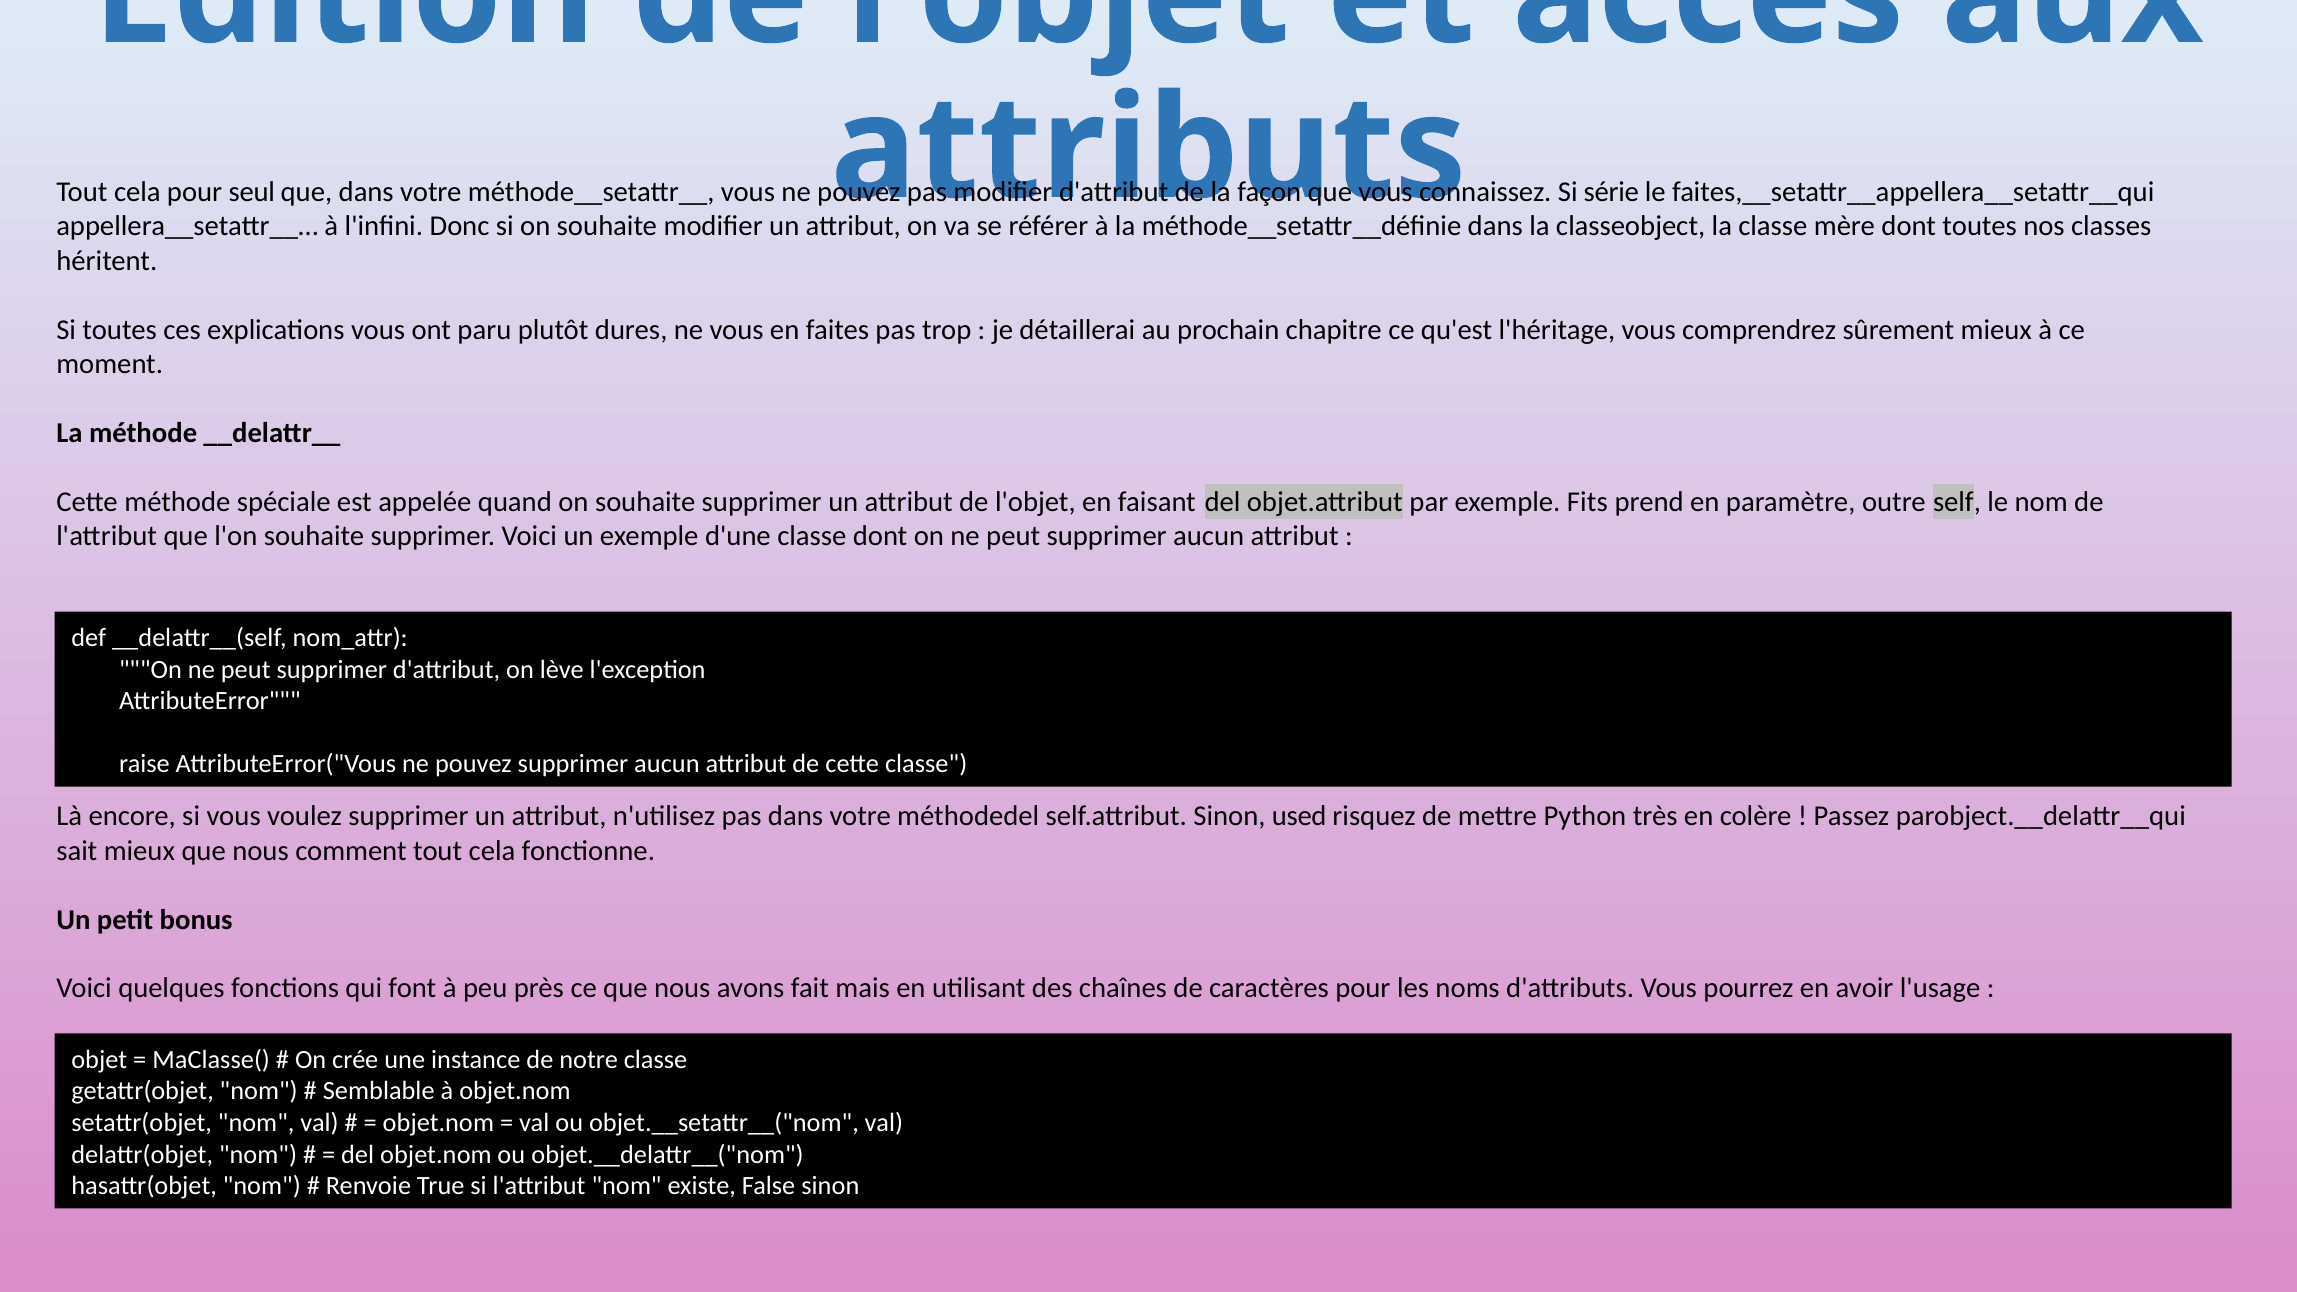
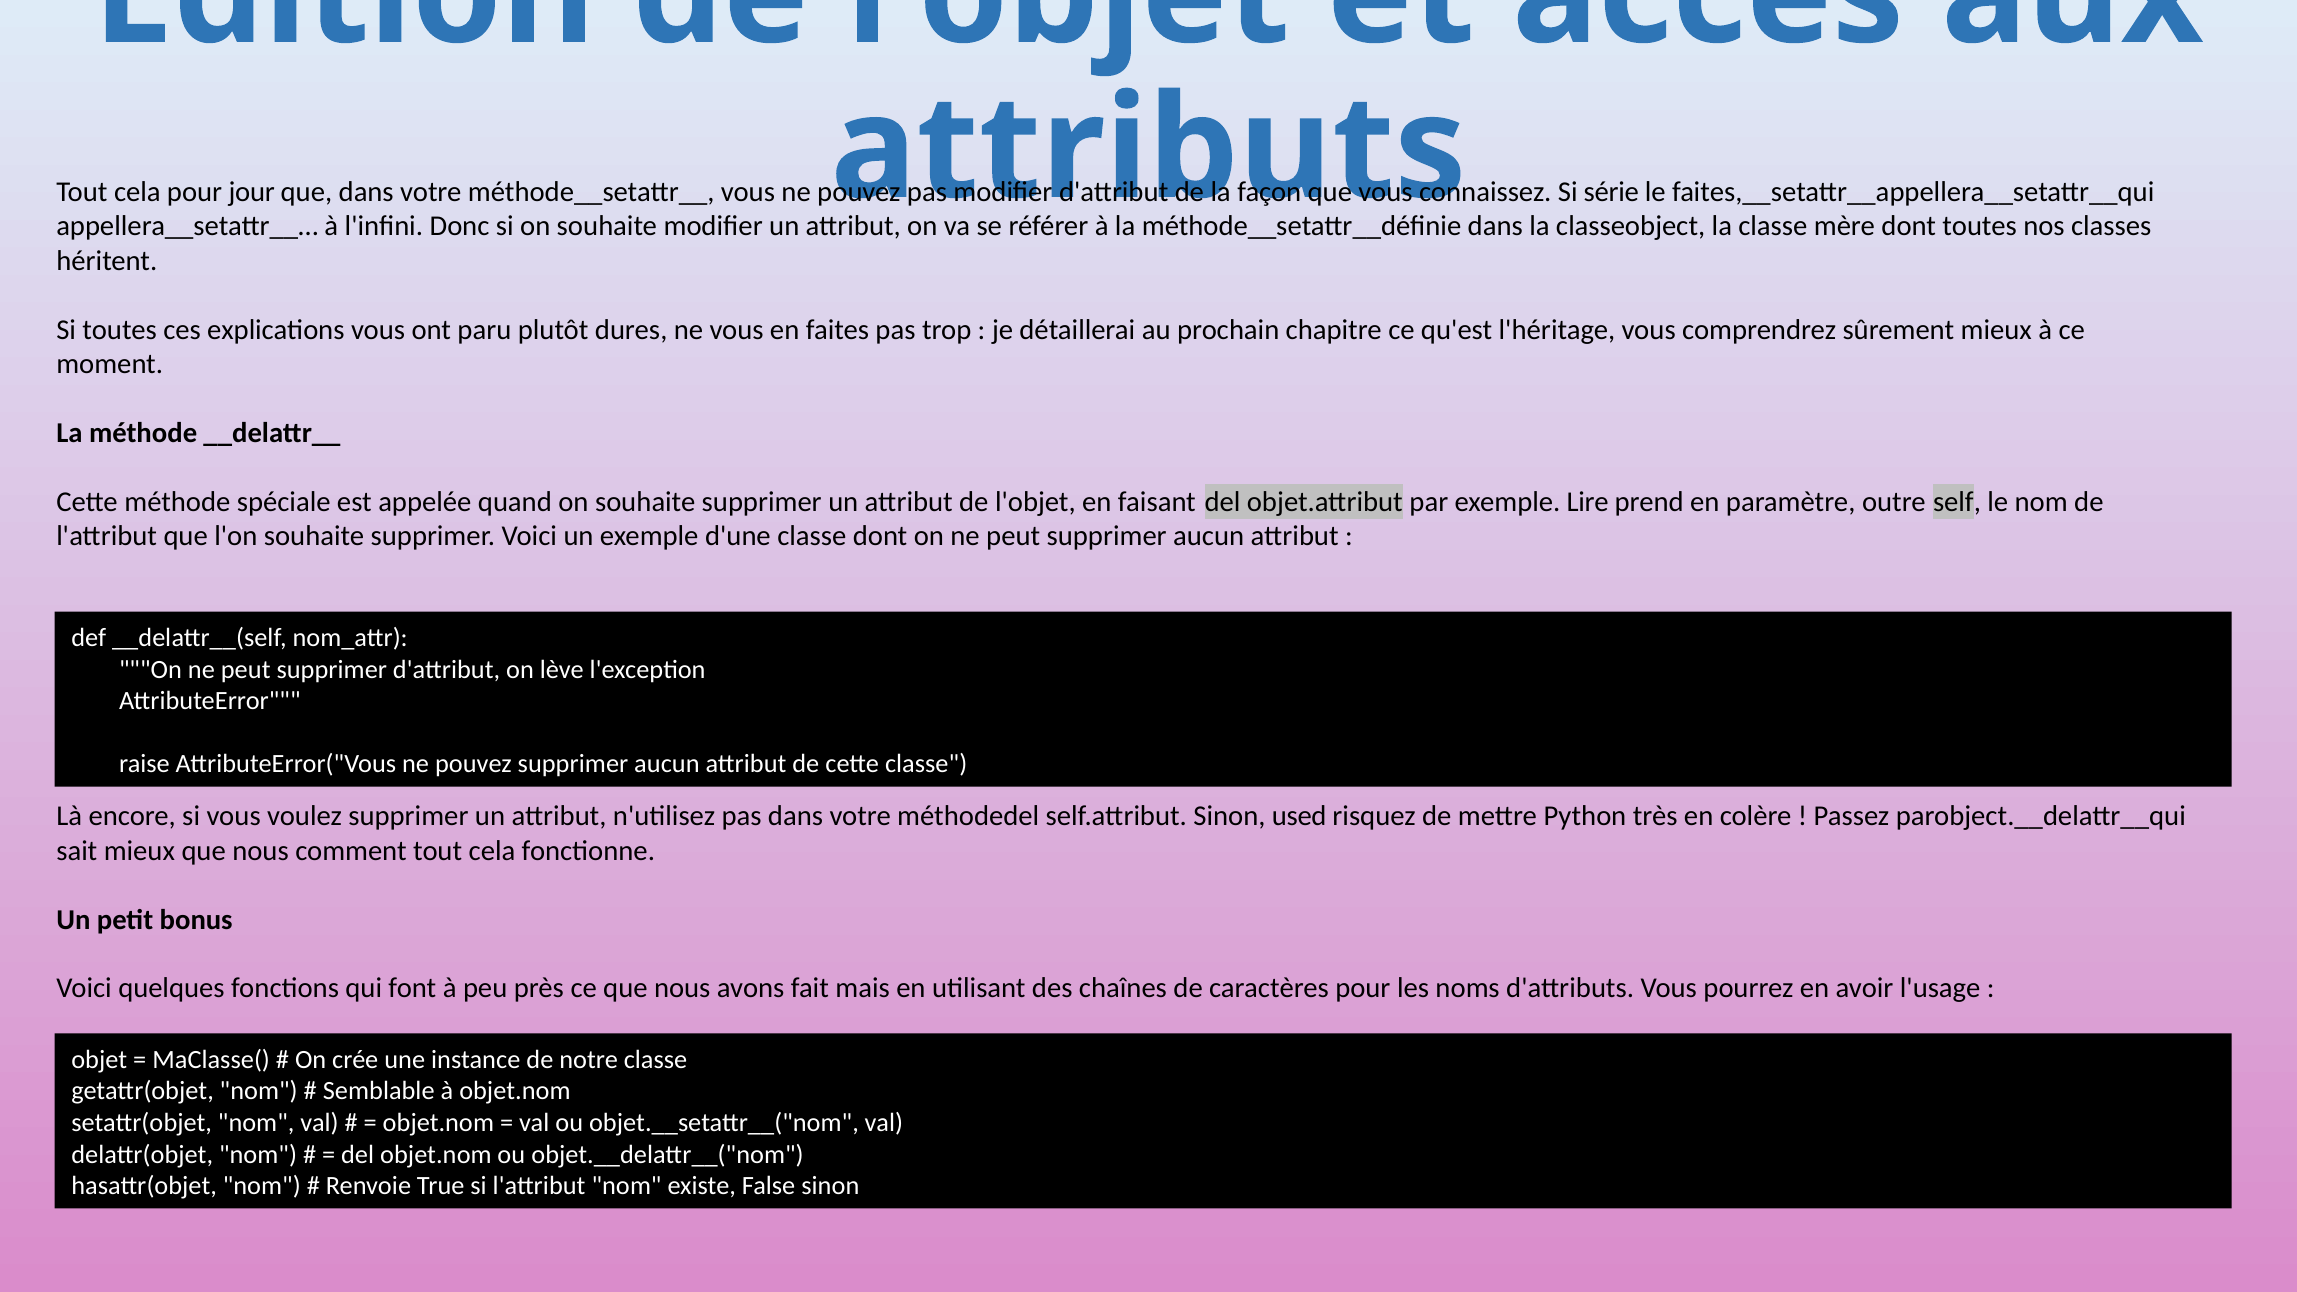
seul: seul -> jour (252, 192)
Fits: Fits -> Lire (1588, 502)
